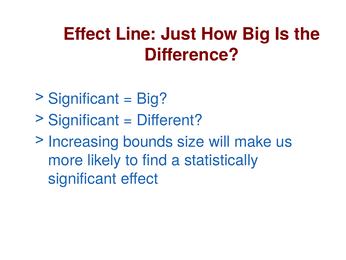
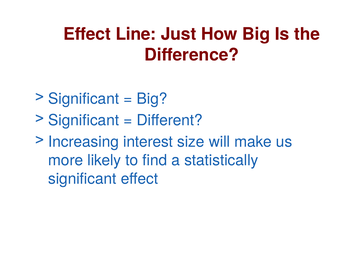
bounds: bounds -> interest (148, 142)
